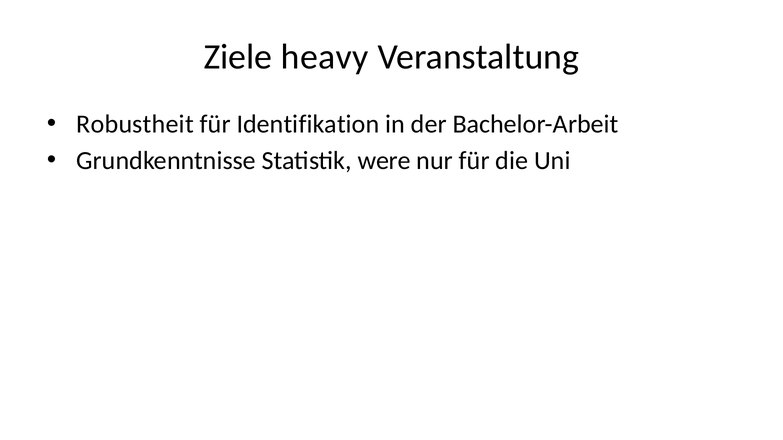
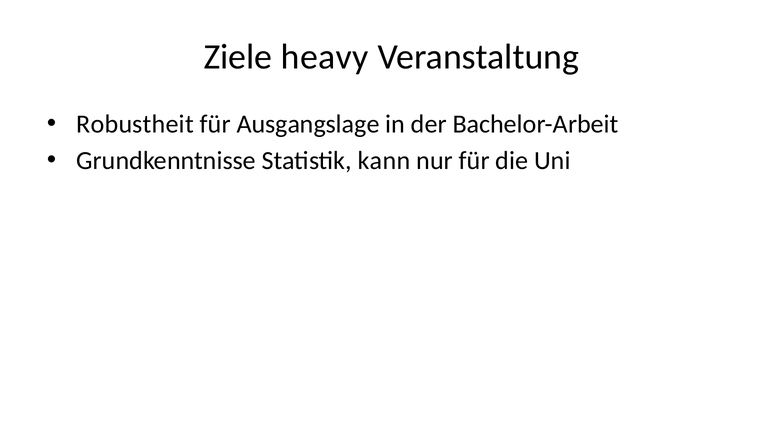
Identifikation: Identifikation -> Ausgangslage (308, 124)
were: were -> kann (384, 161)
